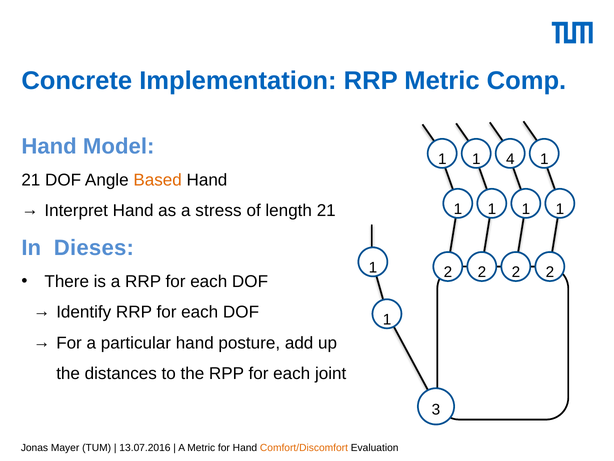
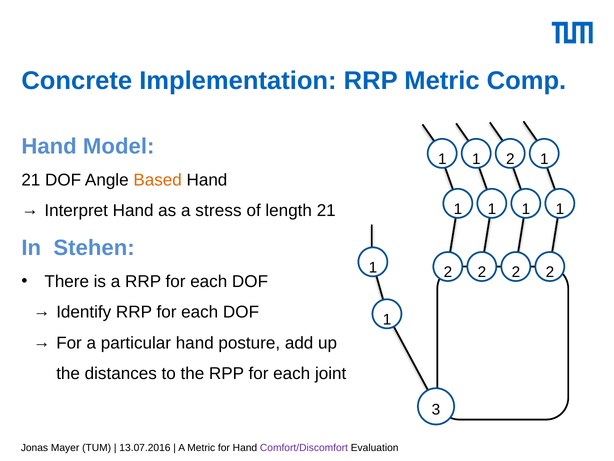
1 1 4: 4 -> 2 (510, 159)
Dieses: Dieses -> Stehen (94, 248)
Comfort/Discomfort colour: orange -> purple (304, 448)
